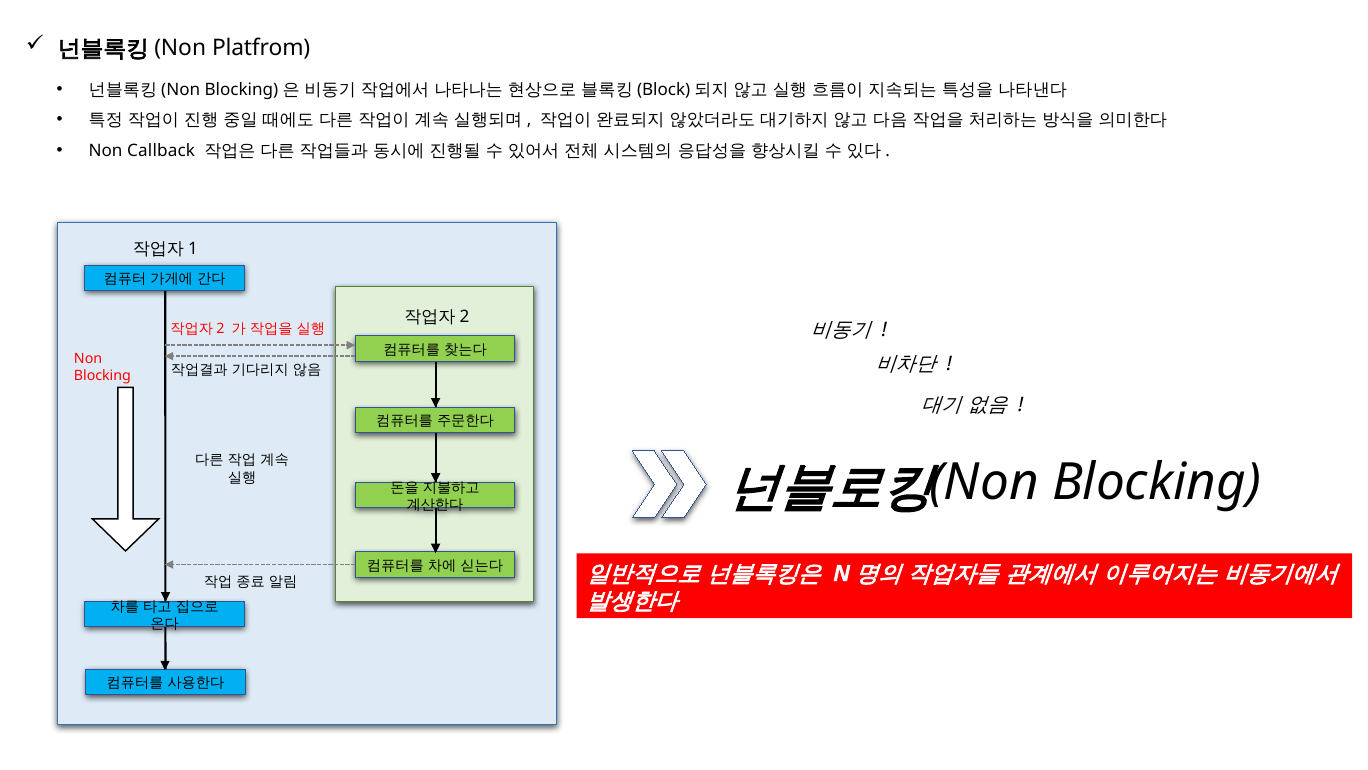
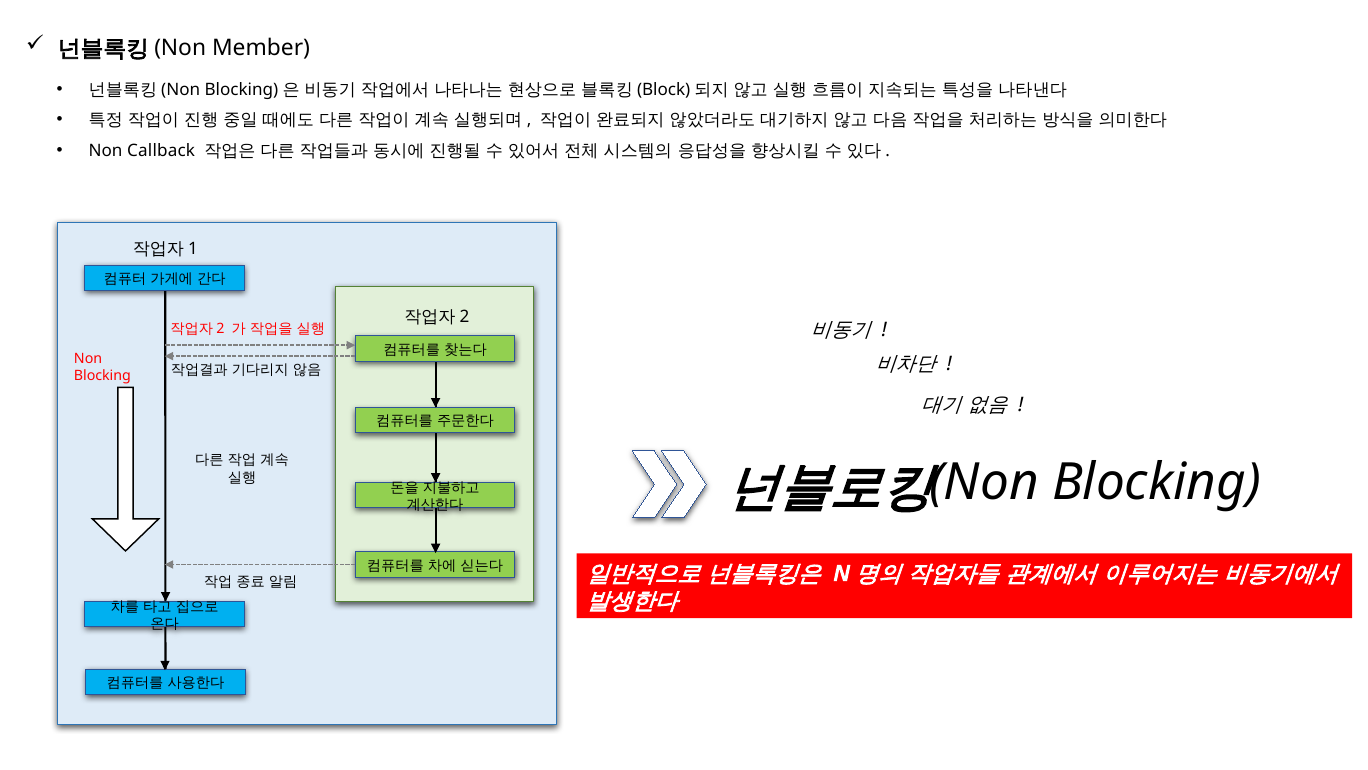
Platfrom: Platfrom -> Member (261, 48)
